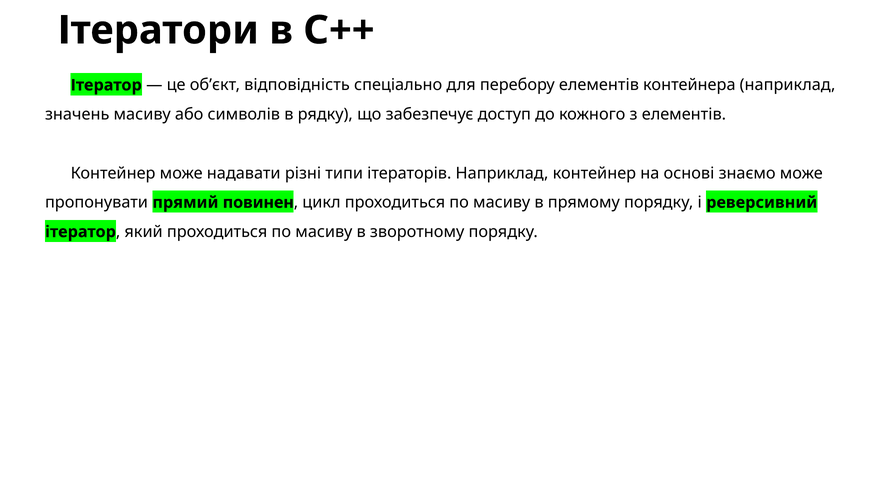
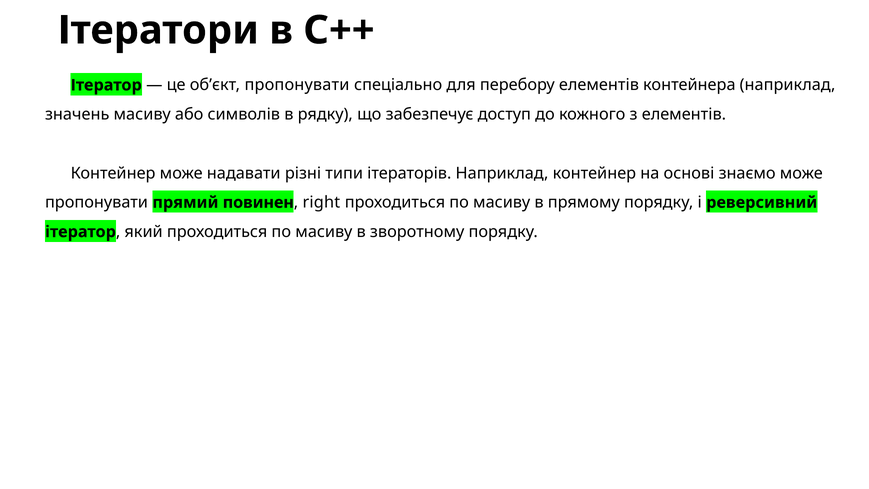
об’єкт відповідність: відповідність -> пропонувати (297, 85)
цикл: цикл -> right (321, 202)
